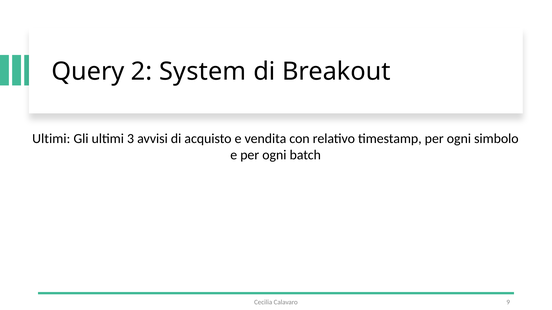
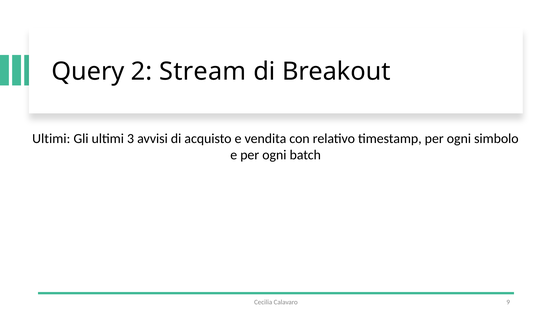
System: System -> Stream (203, 72)
